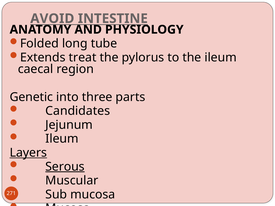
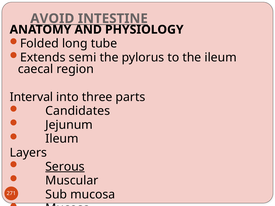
treat: treat -> semi (83, 58)
Genetic: Genetic -> Interval (31, 97)
Layers underline: present -> none (28, 153)
